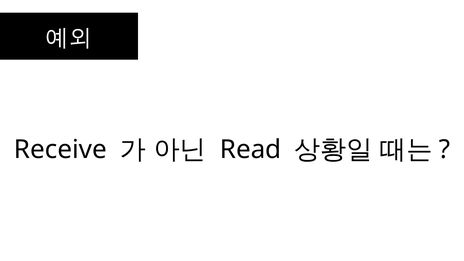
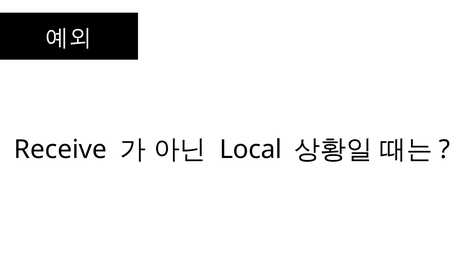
Read: Read -> Local (251, 150)
